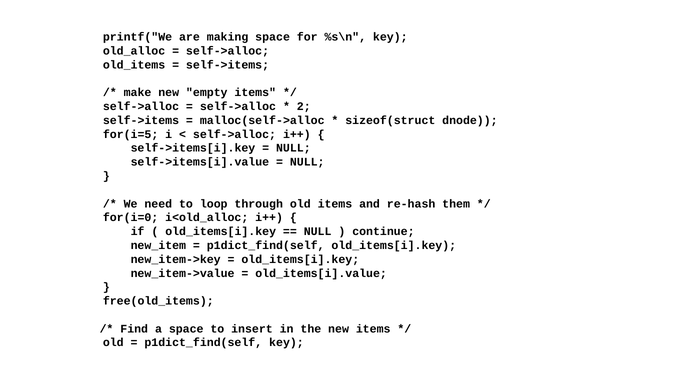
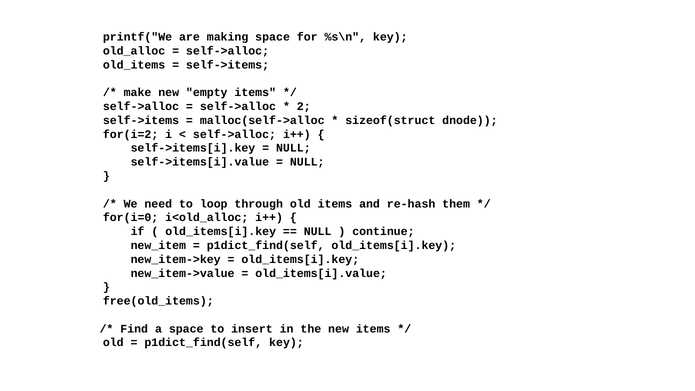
for(i=5: for(i=5 -> for(i=2 (131, 134)
